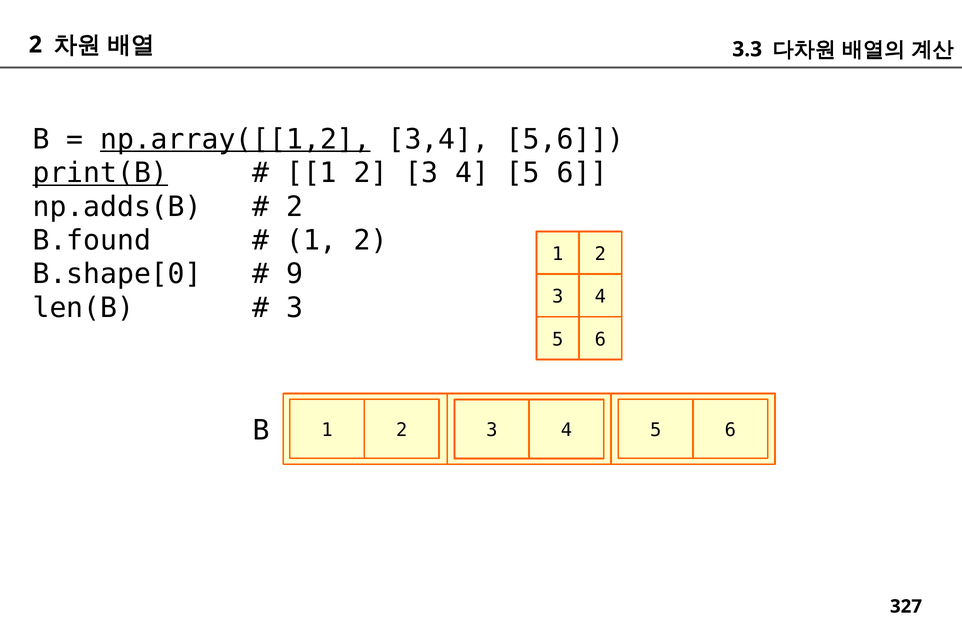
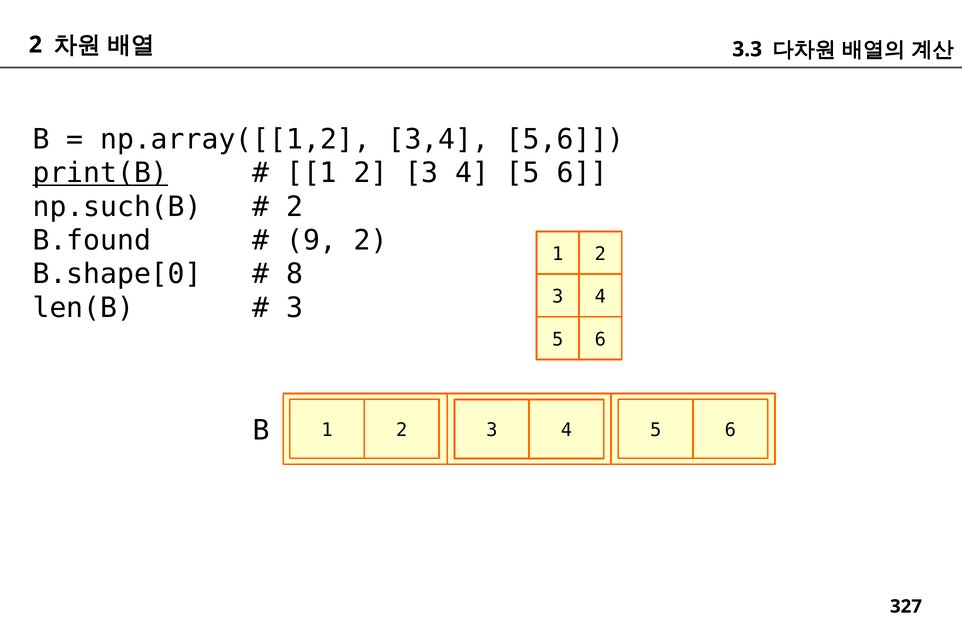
np.array([[1,2 underline: present -> none (235, 139)
np.adds(B: np.adds(B -> np.such(B (117, 207)
1: 1 -> 9 (312, 240)
9: 9 -> 8 (295, 274)
